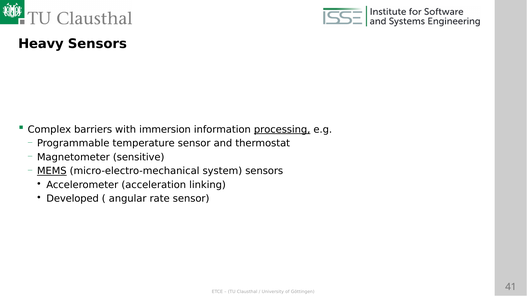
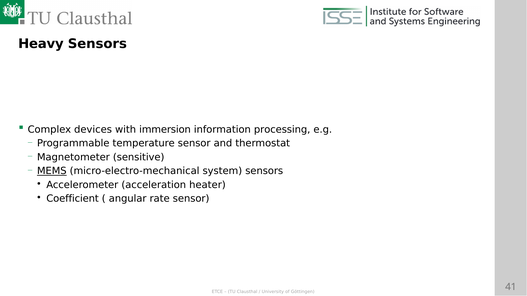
barriers: barriers -> devices (93, 130)
processing underline: present -> none (282, 130)
linking: linking -> heater (207, 185)
Developed: Developed -> Coefficient (73, 199)
